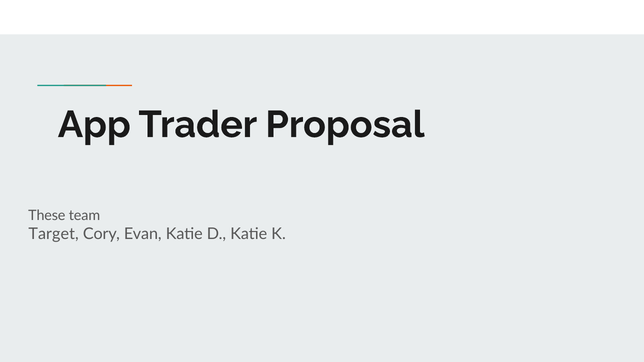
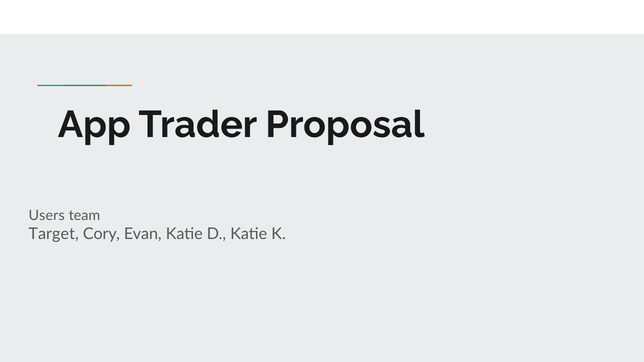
These: These -> Users (47, 216)
